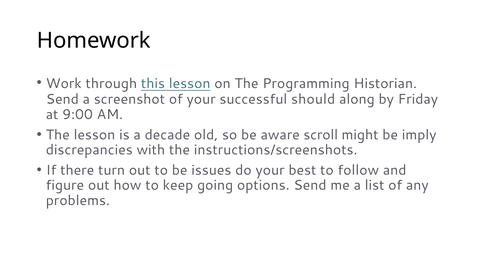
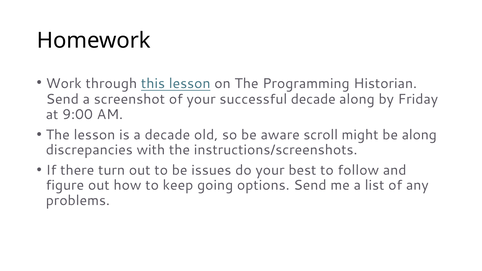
successful should: should -> decade (313, 99)
be imply: imply -> along (419, 135)
